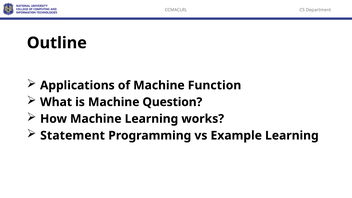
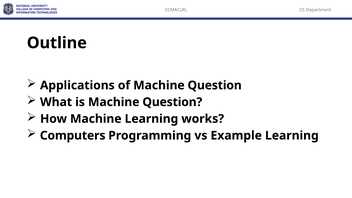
of Machine Function: Function -> Question (215, 85)
Statement: Statement -> Computers (73, 136)
